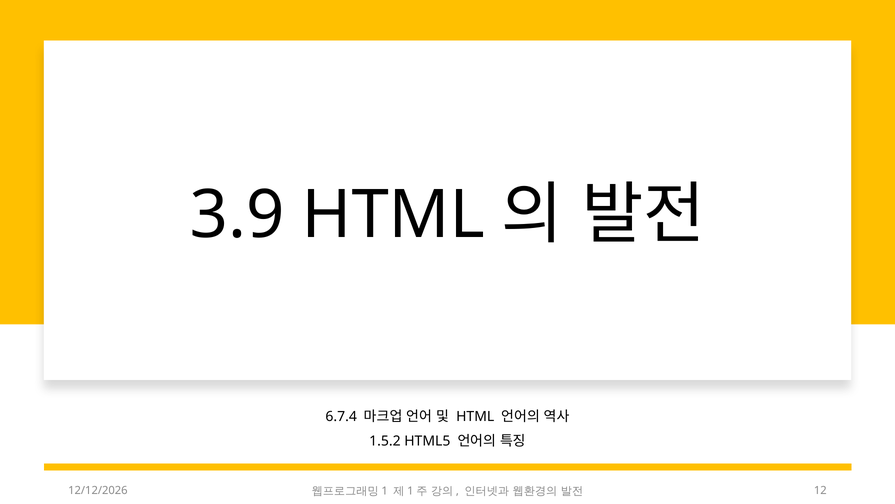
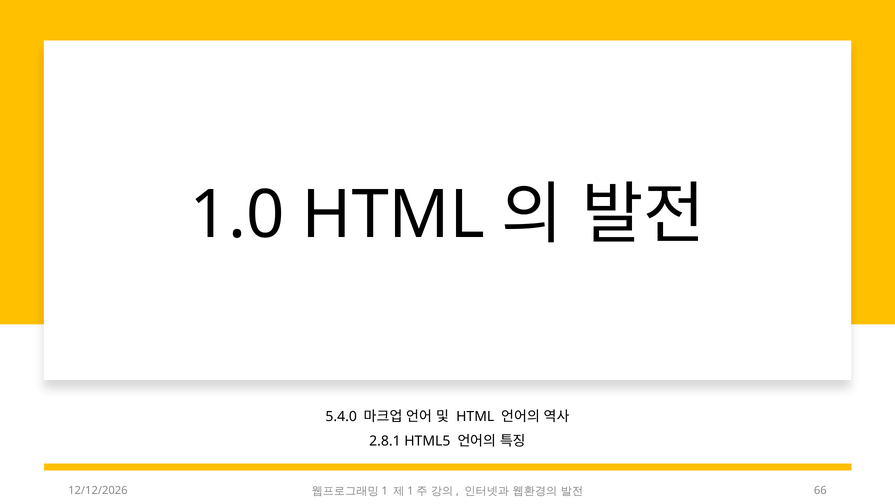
3.9: 3.9 -> 1.0 (237, 215)
6.7.4: 6.7.4 -> 5.4.0 (341, 416)
1.5.2: 1.5.2 -> 2.8.1 (385, 441)
12: 12 -> 66 (820, 490)
